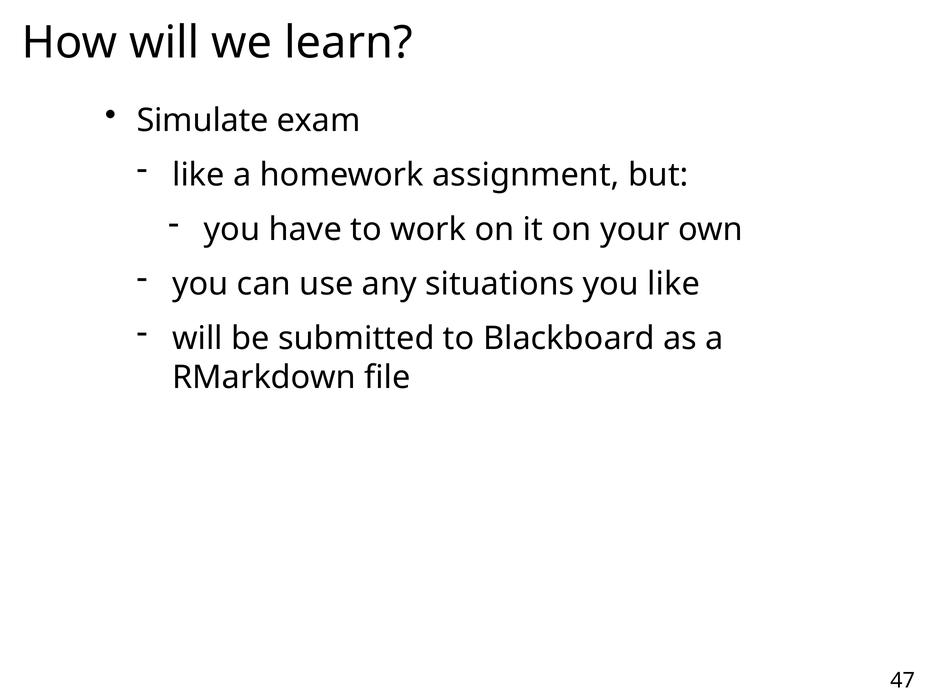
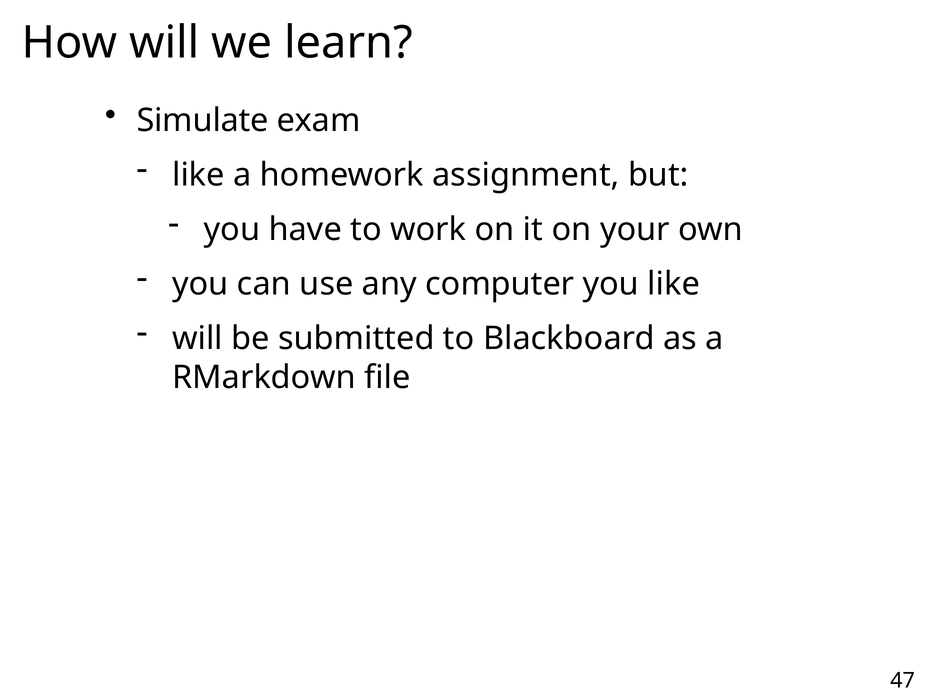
situations: situations -> computer (500, 284)
